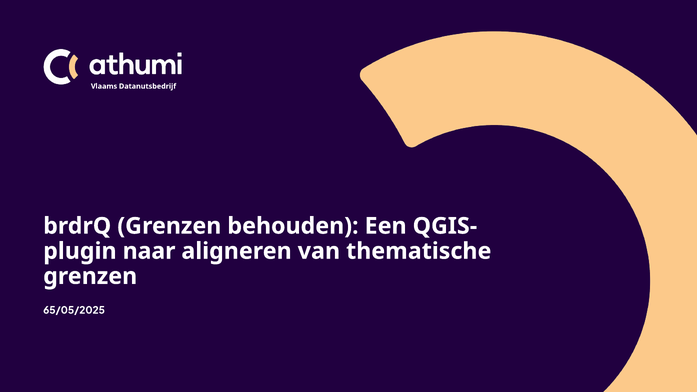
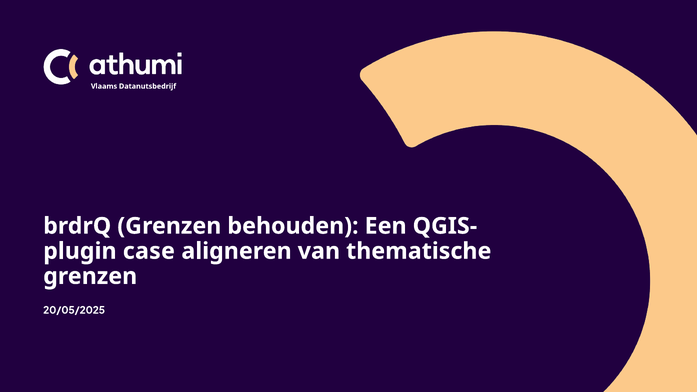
naar: naar -> case (149, 251)
65/05/2025: 65/05/2025 -> 20/05/2025 (74, 310)
